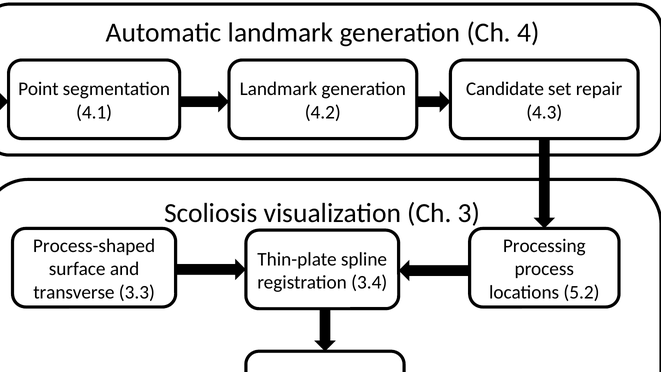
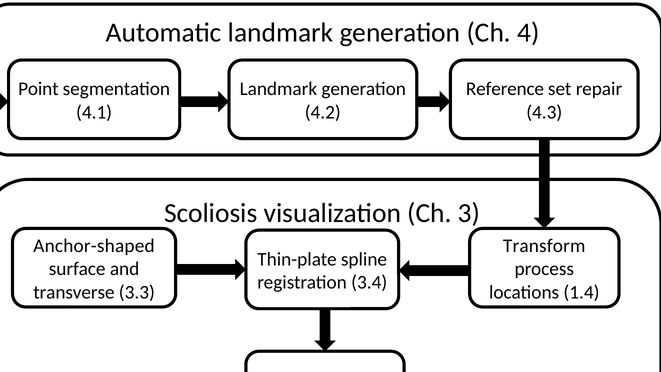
Candidate: Candidate -> Reference (505, 89)
Process-shaped: Process-shaped -> Anchor-shaped (94, 246)
Processing: Processing -> Transform (544, 246)
5.2: 5.2 -> 1.4 (581, 292)
